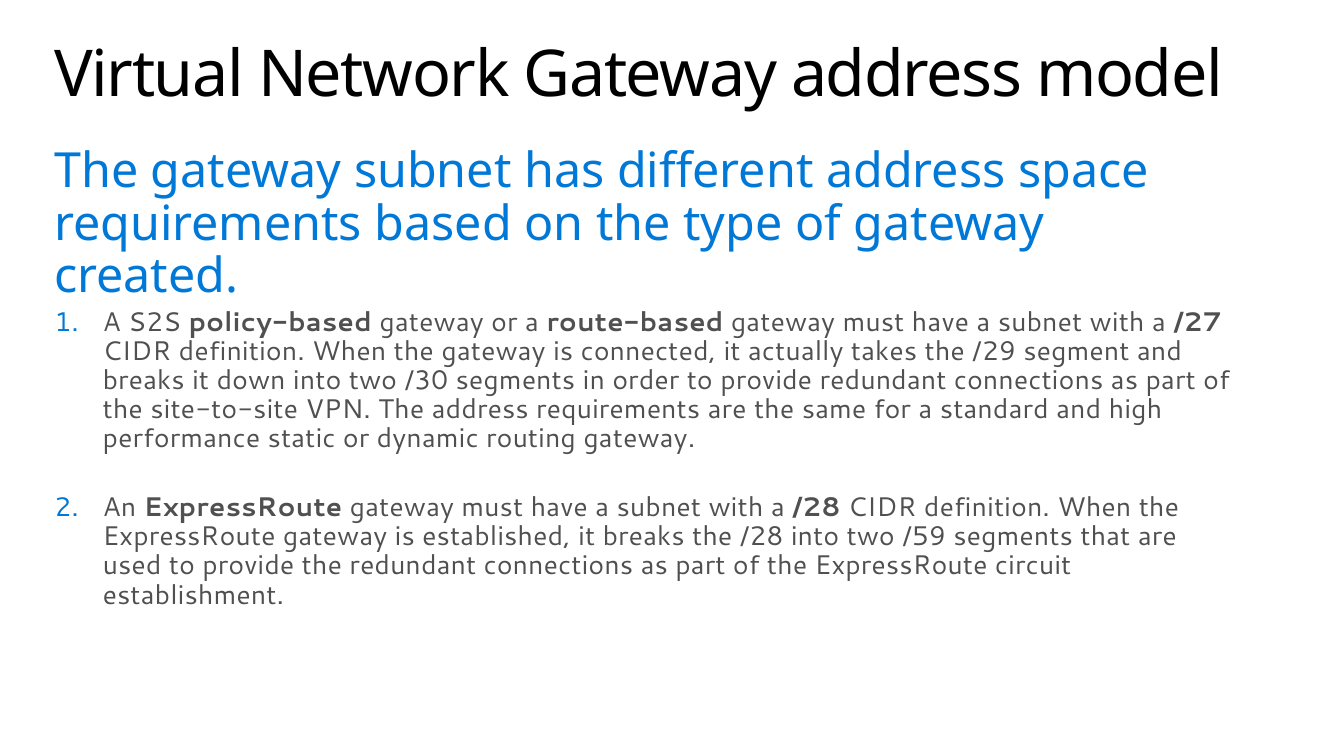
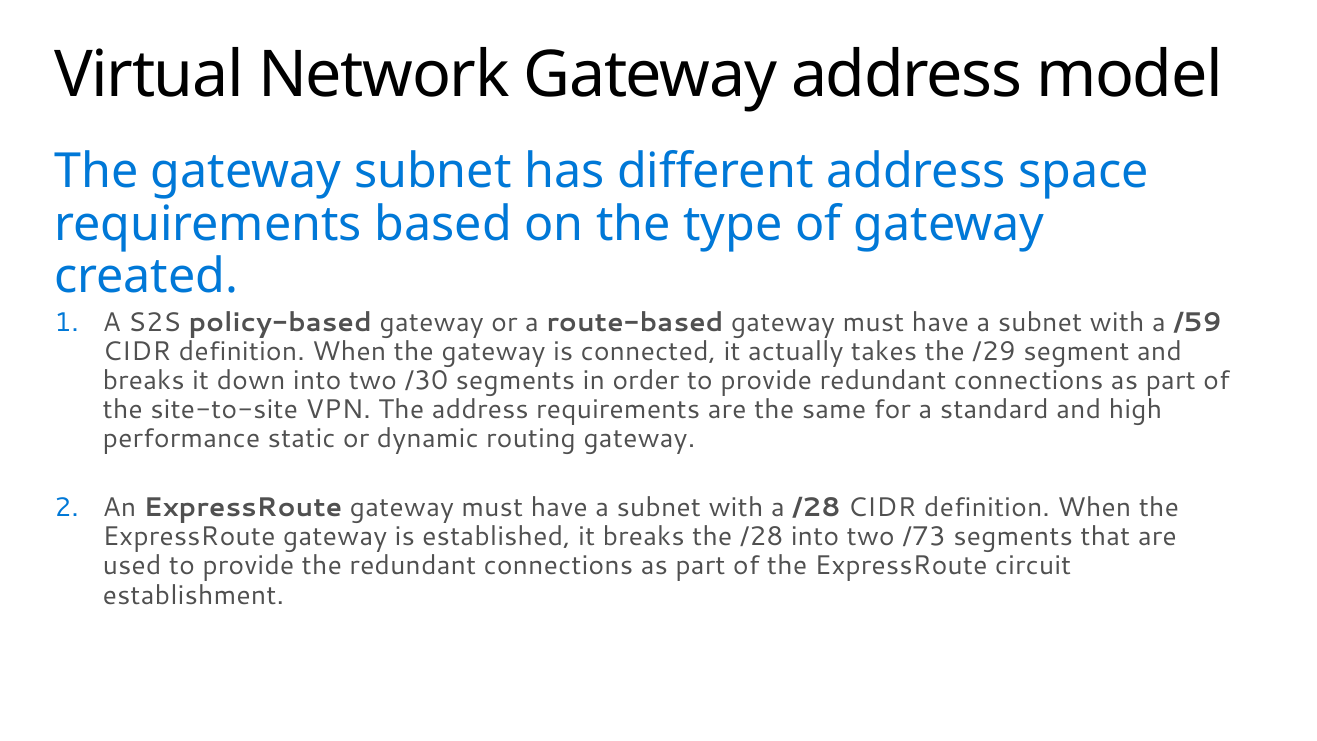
/27: /27 -> /59 (1198, 323)
/59: /59 -> /73 (924, 537)
